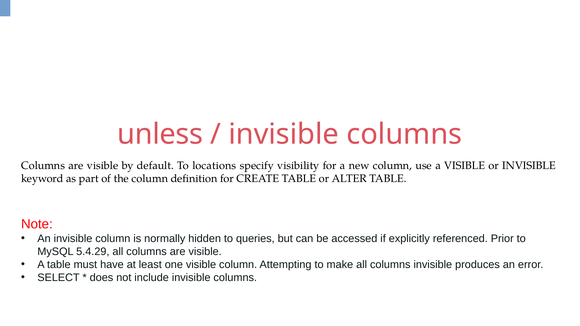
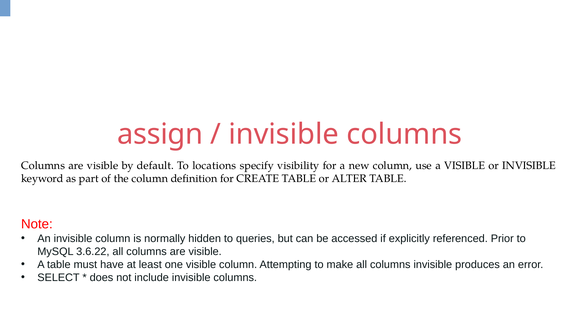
unless: unless -> assign (160, 134)
5.4.29: 5.4.29 -> 3.6.22 (93, 252)
